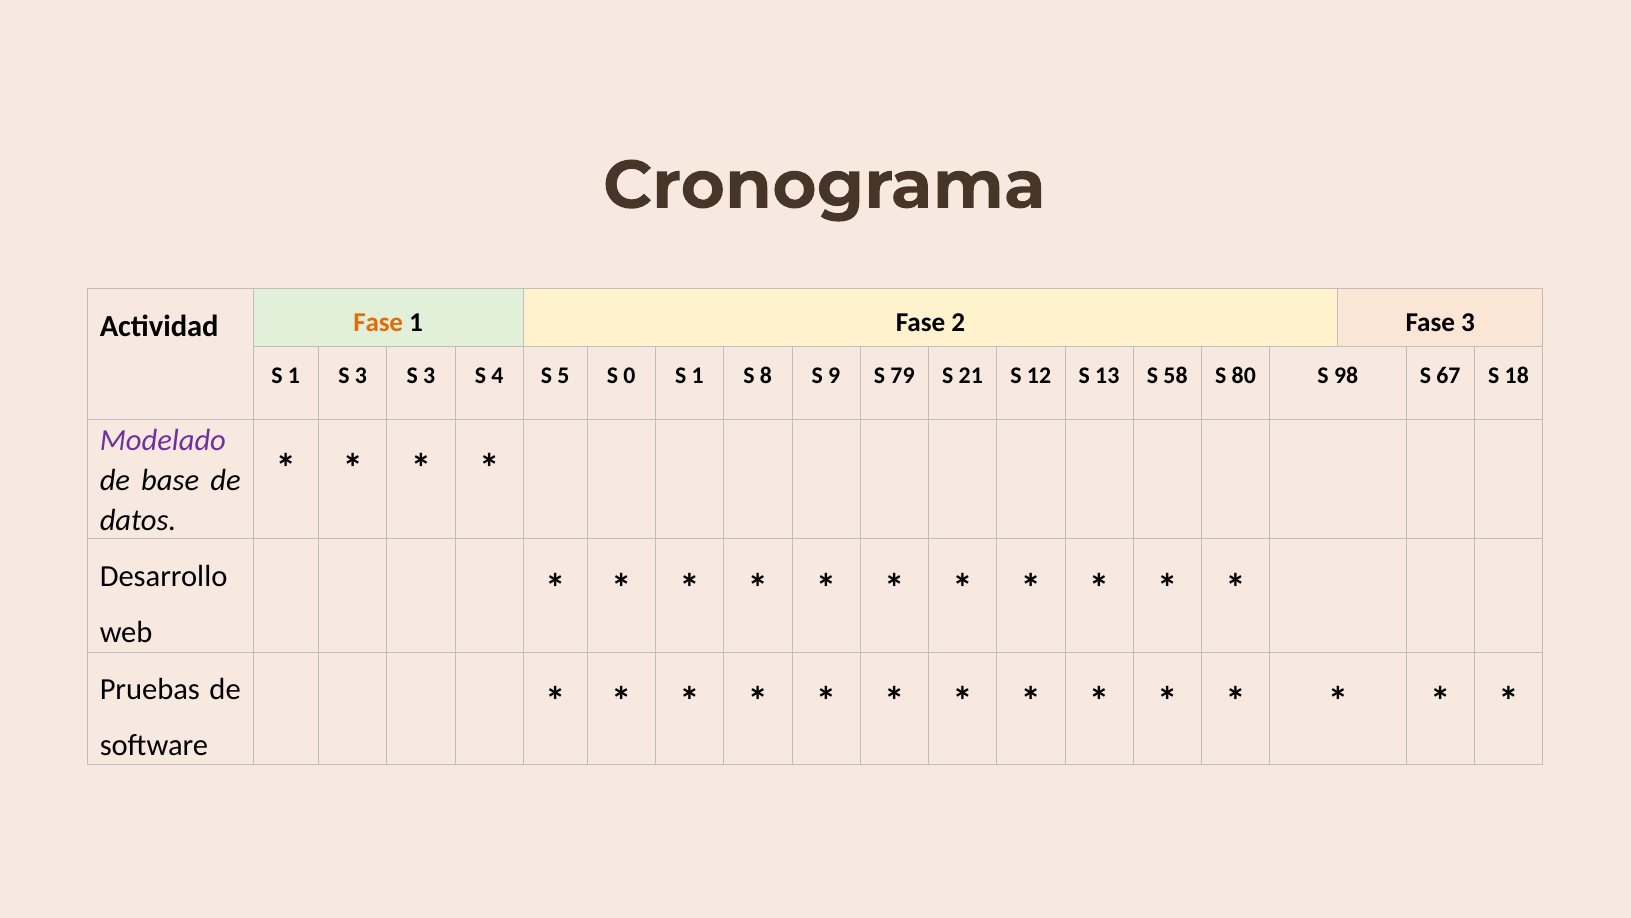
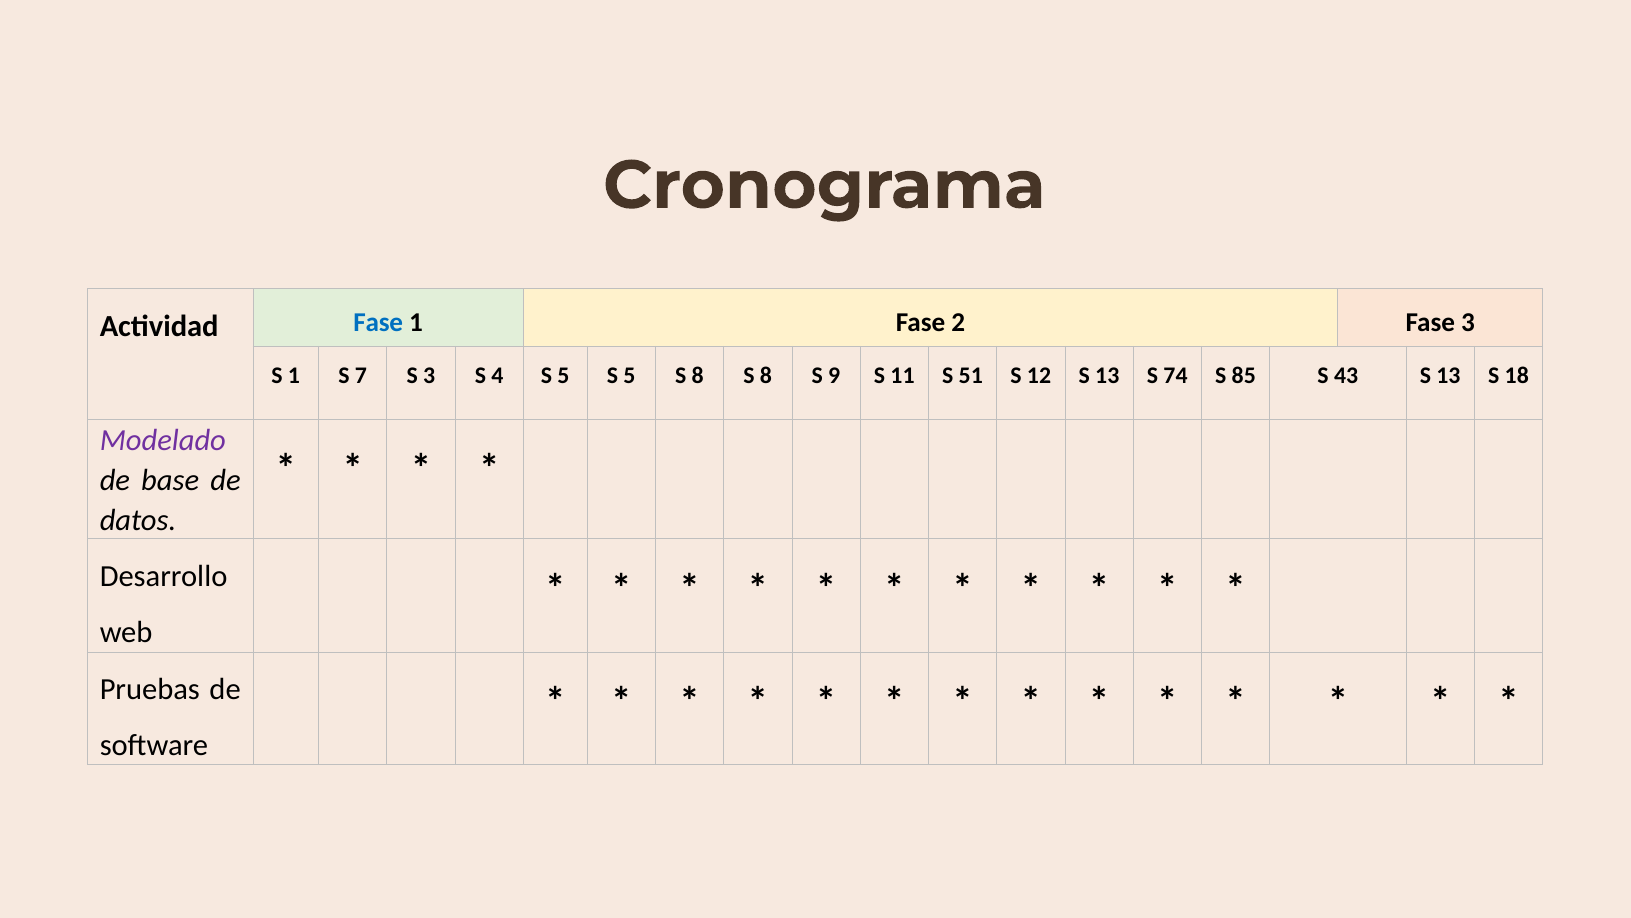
Fase colour: orange -> blue (378, 322)
1 S 3: 3 -> 7 (361, 375)
5 S 0: 0 -> 5 (630, 375)
1: 1 -> 8 (698, 375)
79: 79 -> 11 (903, 375)
21: 21 -> 51 (971, 375)
58: 58 -> 74 (1175, 375)
80: 80 -> 85 (1244, 375)
98: 98 -> 43 (1346, 375)
67: 67 -> 13 (1448, 375)
